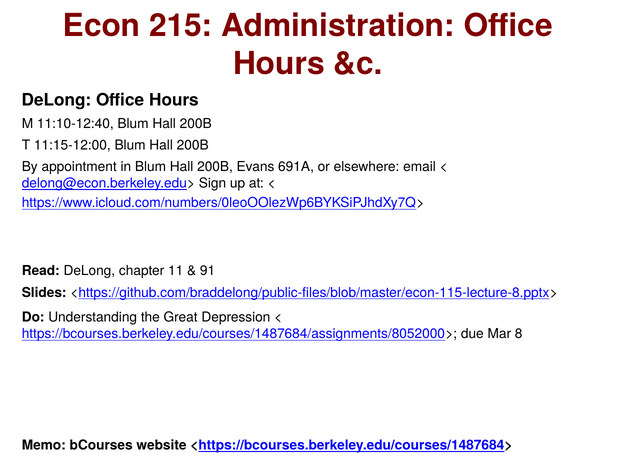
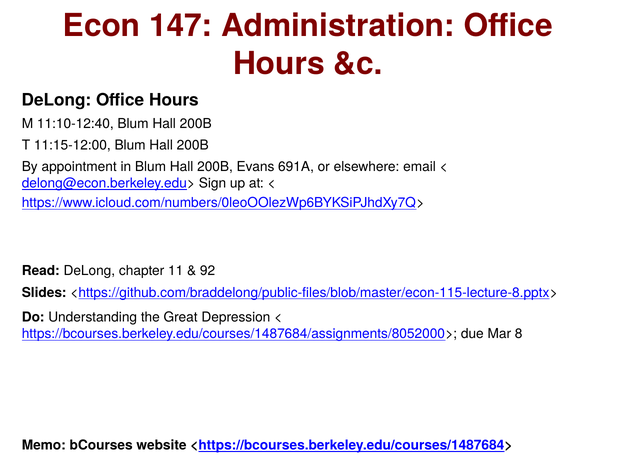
215: 215 -> 147 (181, 26)
91: 91 -> 92 (208, 271)
